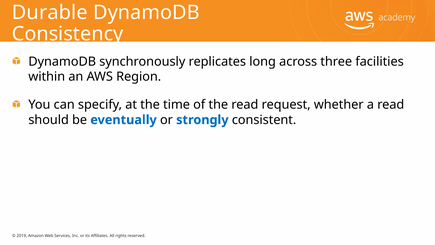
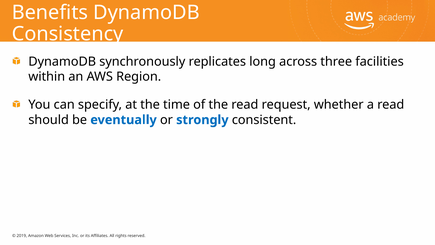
Durable: Durable -> Benefits (50, 12)
